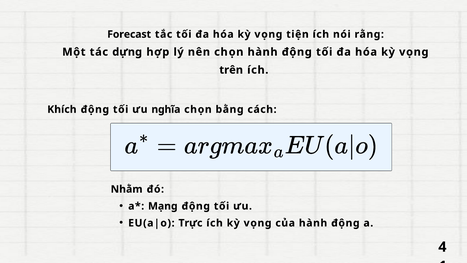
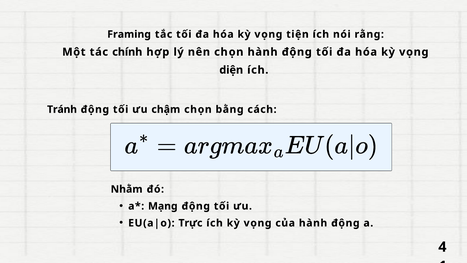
Forecast: Forecast -> Framing (129, 34)
dựng: dựng -> chính (127, 52)
trên: trên -> diện (231, 70)
Khích: Khích -> Tránh (62, 109)
nghĩa: nghĩa -> chậm (166, 109)
